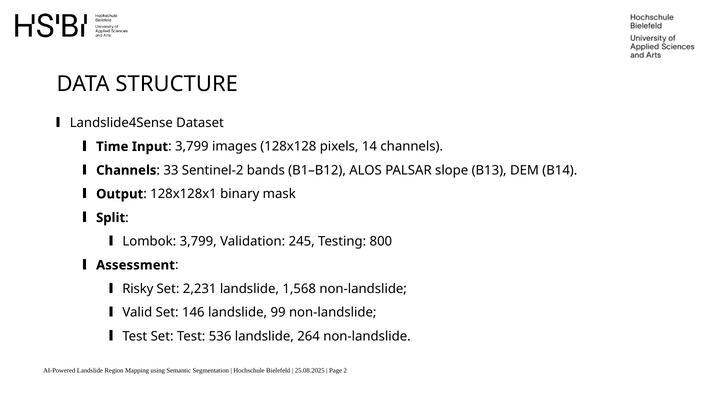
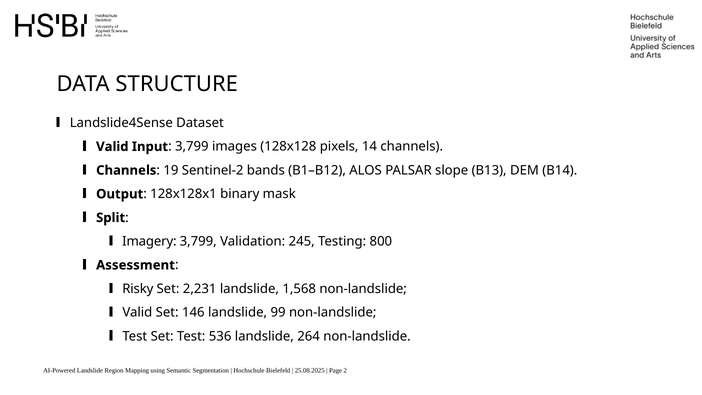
Time: Time -> Valid (112, 147)
33: 33 -> 19 (171, 170)
Lombok: Lombok -> Imagery (149, 241)
